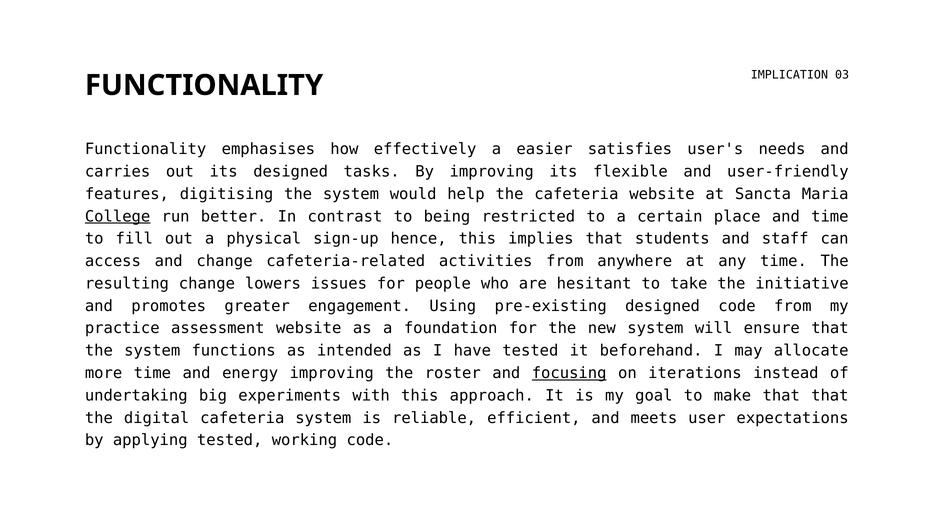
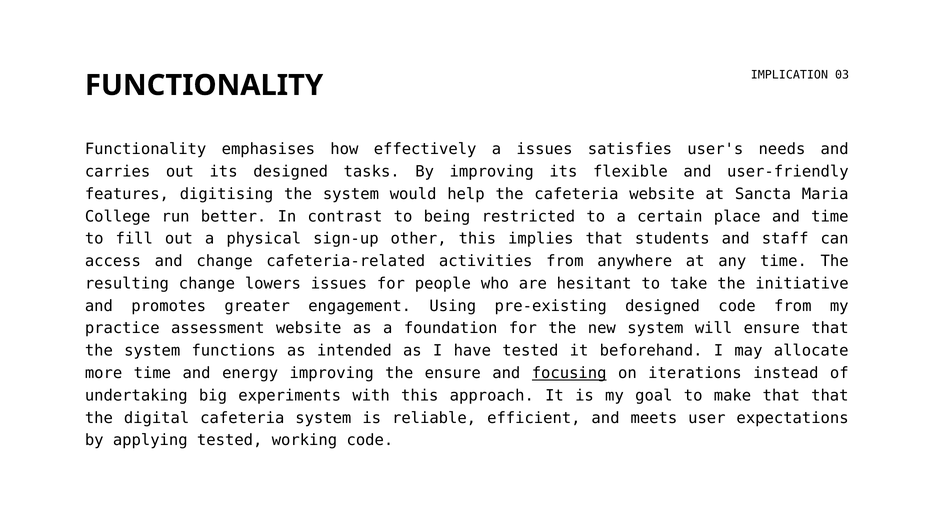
a easier: easier -> issues (545, 149)
College underline: present -> none (118, 216)
hence: hence -> other (419, 238)
the roster: roster -> ensure (453, 373)
